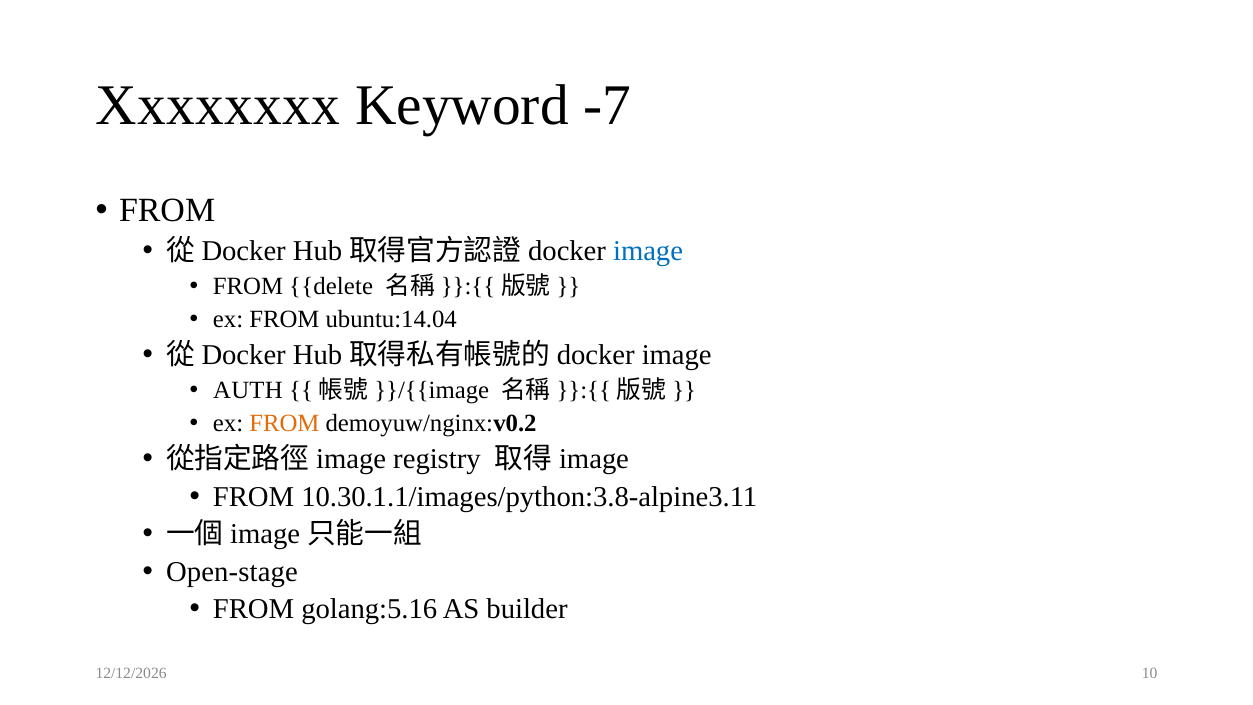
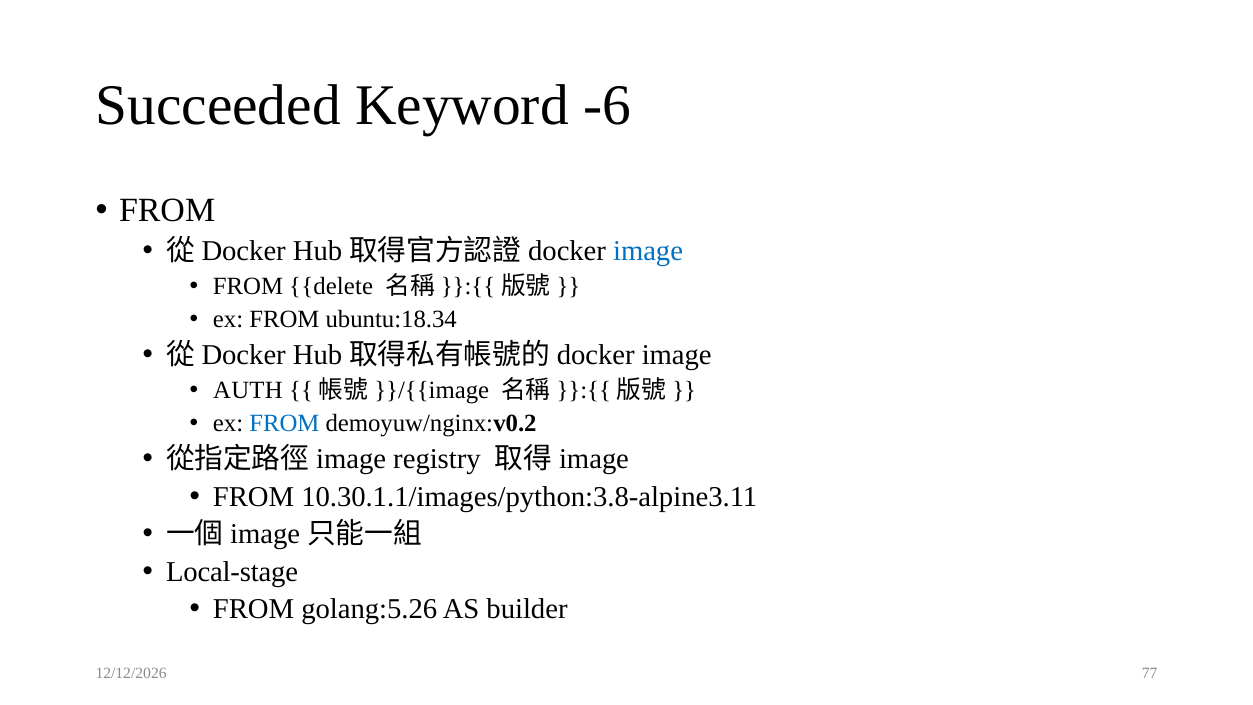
Xxxxxxxx: Xxxxxxxx -> Succeeded (218, 105)
-7: -7 -> -6 (607, 105)
ubuntu:14.04: ubuntu:14.04 -> ubuntu:18.34 (391, 320)
FROM colour: orange -> blue (284, 424)
Open-stage: Open-stage -> Local-stage (232, 572)
golang:5.16: golang:5.16 -> golang:5.26 (369, 609)
10: 10 -> 77 (1150, 673)
